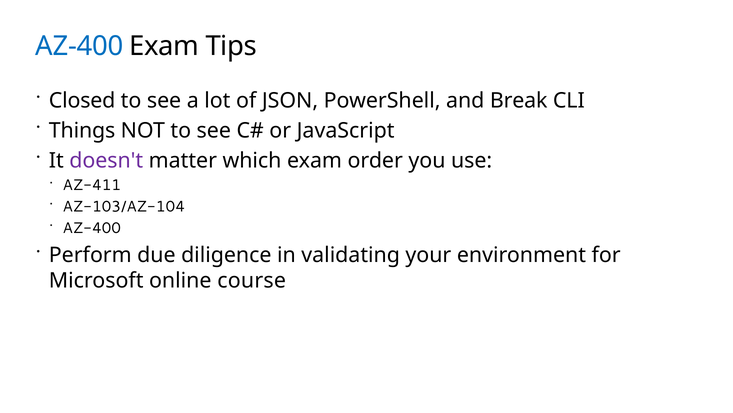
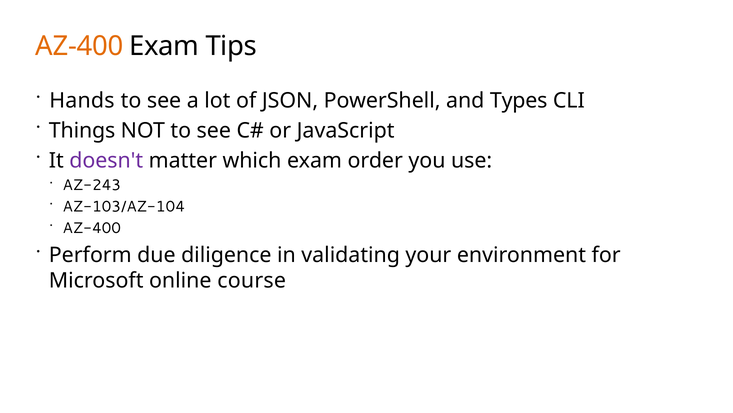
AZ-400 colour: blue -> orange (79, 46)
Closed: Closed -> Hands (82, 101)
Break: Break -> Types (519, 101)
AZ-411: AZ-411 -> AZ-243 (92, 185)
